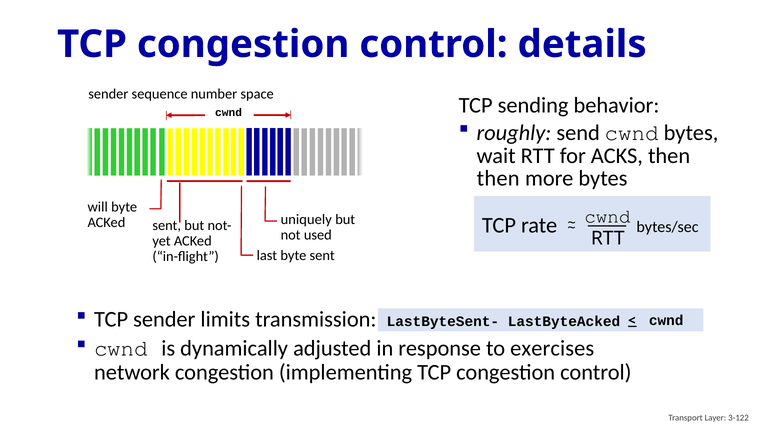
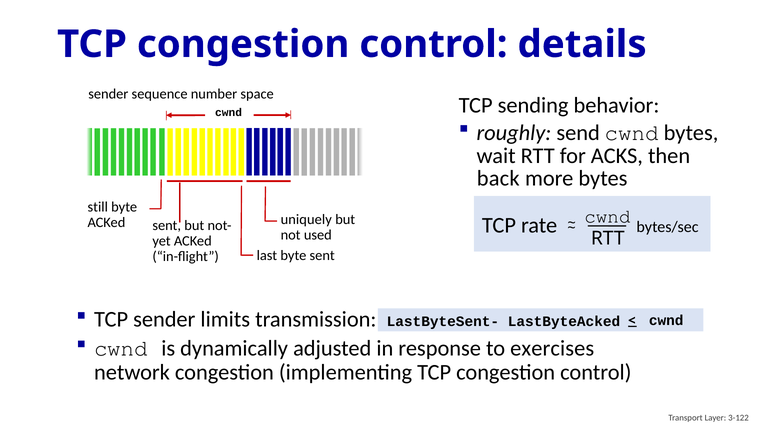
then: then -> back (498, 179)
will: will -> still (98, 207)
